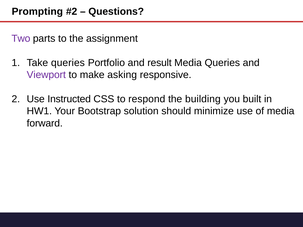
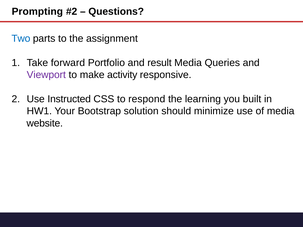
Two colour: purple -> blue (21, 39)
Take queries: queries -> forward (68, 63)
asking: asking -> activity (122, 75)
building: building -> learning (203, 99)
forward: forward -> website (45, 123)
